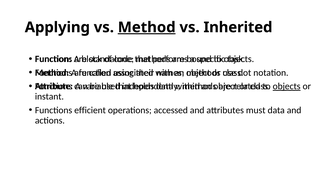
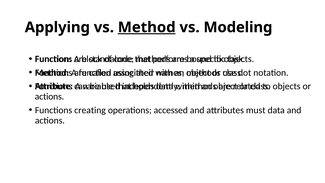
Inherited: Inherited -> Modeling (238, 27)
objects underline: present -> none (287, 86)
instant: instant -> actions (49, 96)
efficient: efficient -> creating (90, 110)
